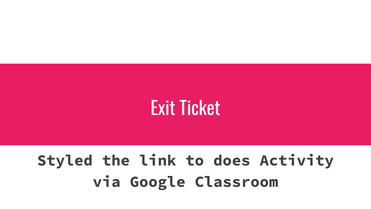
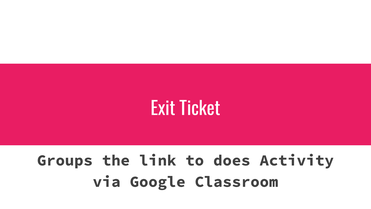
Styled: Styled -> Groups (65, 160)
